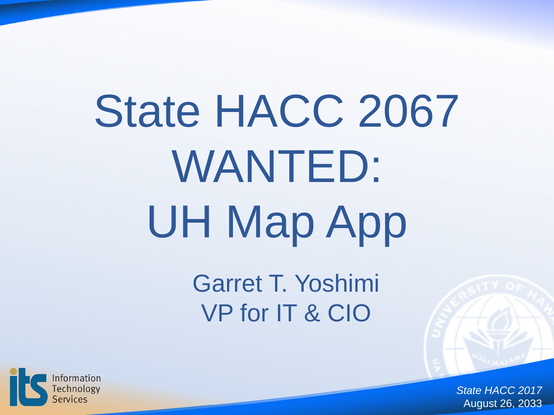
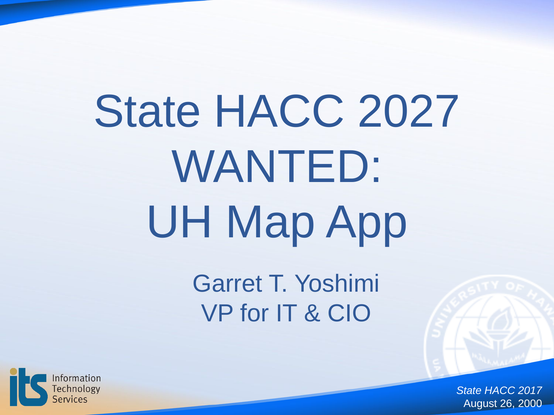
2067: 2067 -> 2027 (409, 112)
2033: 2033 -> 2000 (530, 404)
